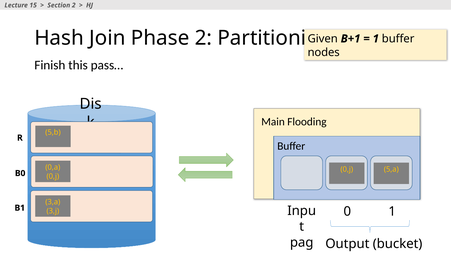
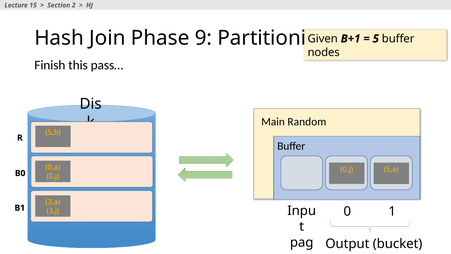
Phase 2: 2 -> 9 (203, 38)
1: 1 -> 5 (376, 39)
Flooding: Flooding -> Random (307, 122)
